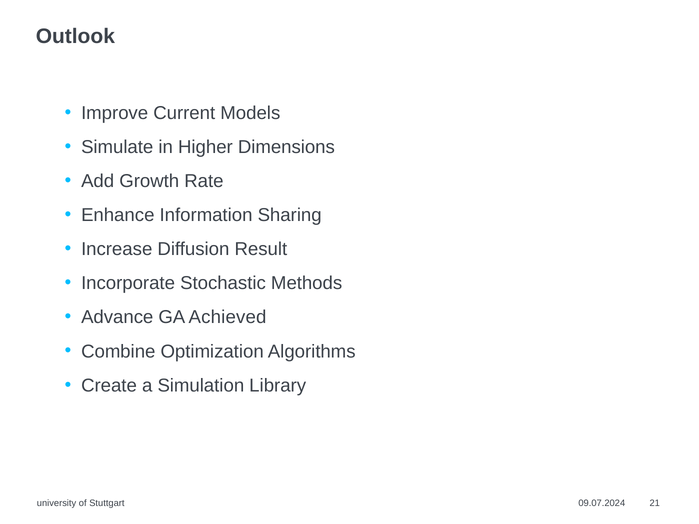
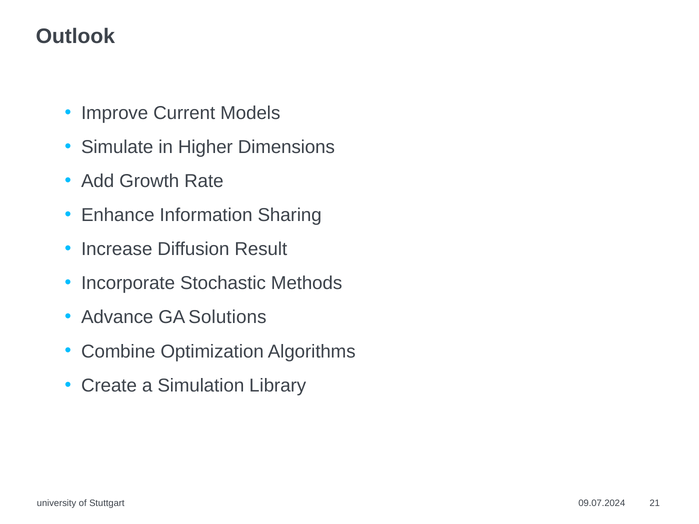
Achieved: Achieved -> Solutions (228, 317)
